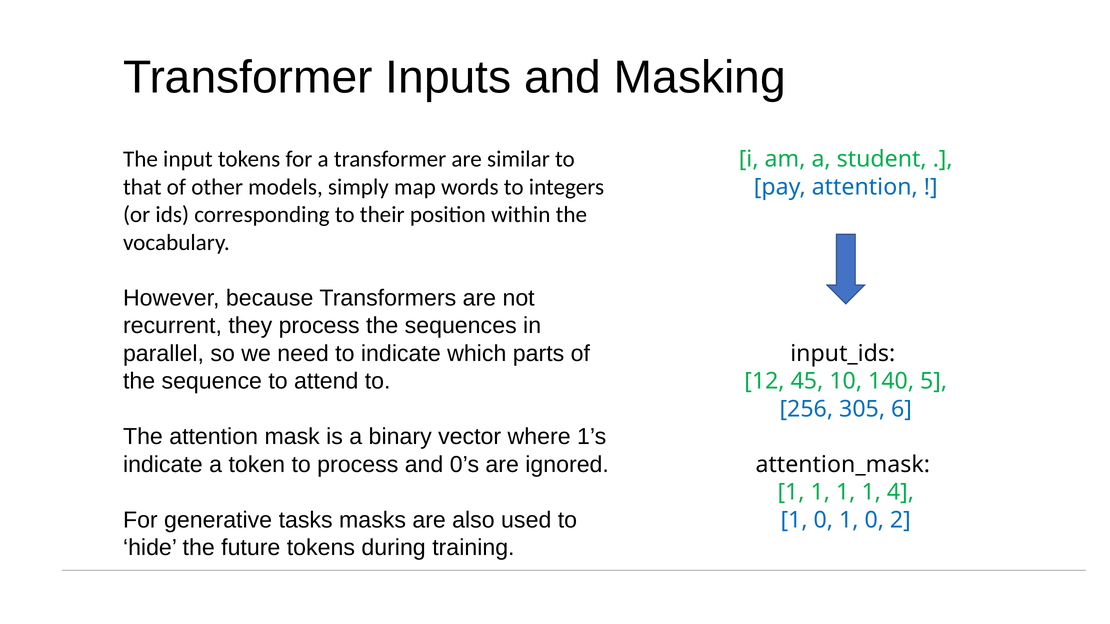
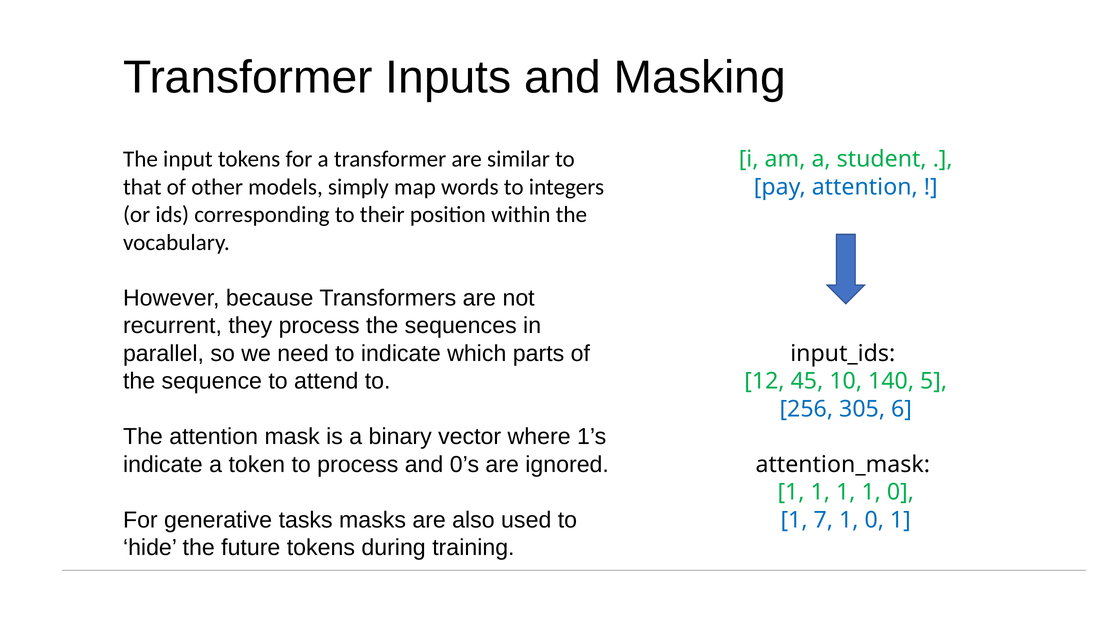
1 1 4: 4 -> 0 (900, 493)
0: 0 -> 7 (823, 520)
2: 2 -> 1 (900, 520)
